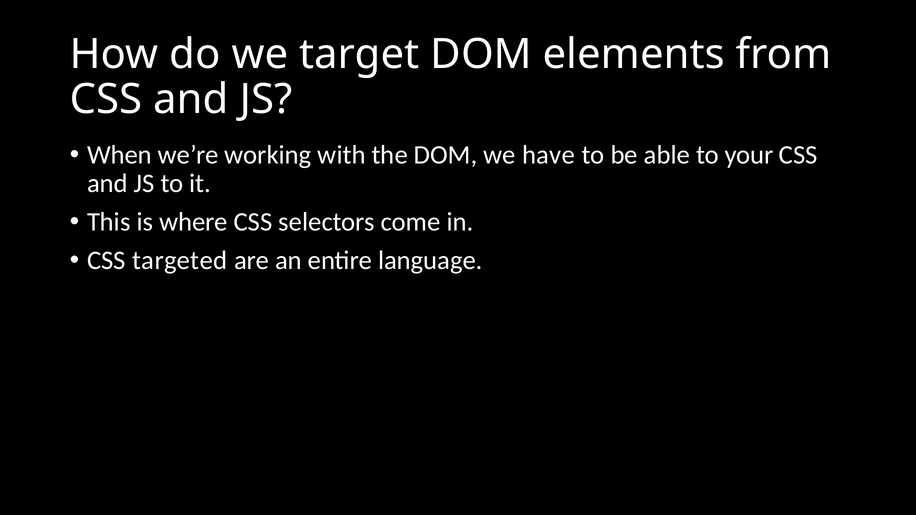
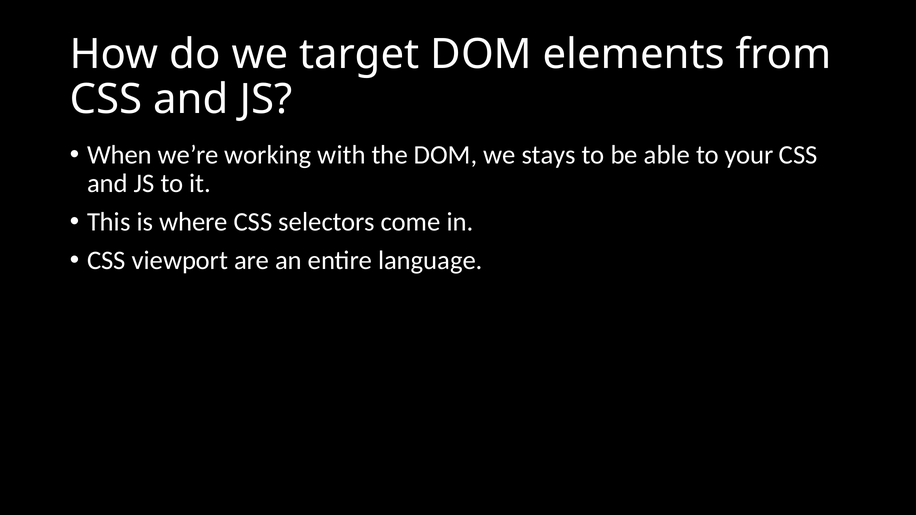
have: have -> stays (549, 155)
targeted: targeted -> viewport (180, 261)
